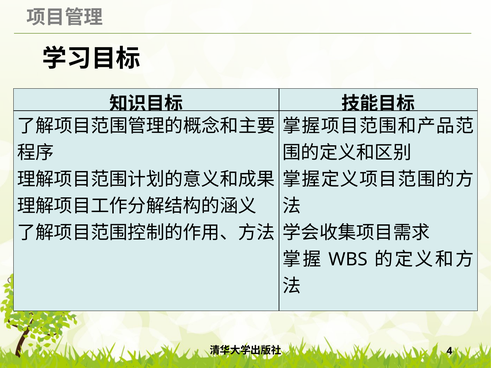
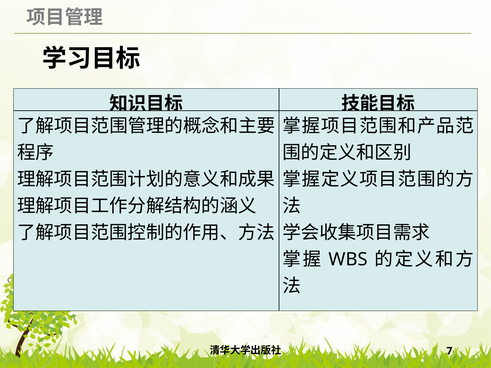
4: 4 -> 7 (449, 351)
